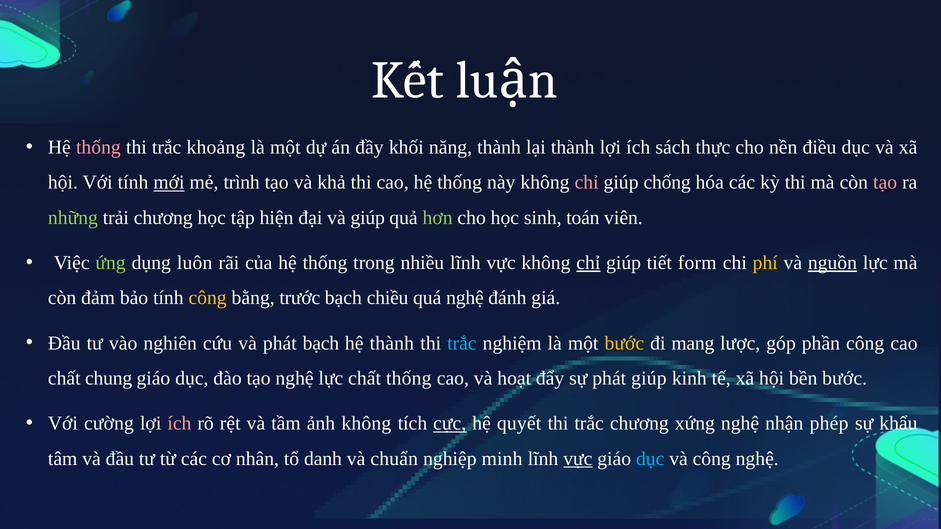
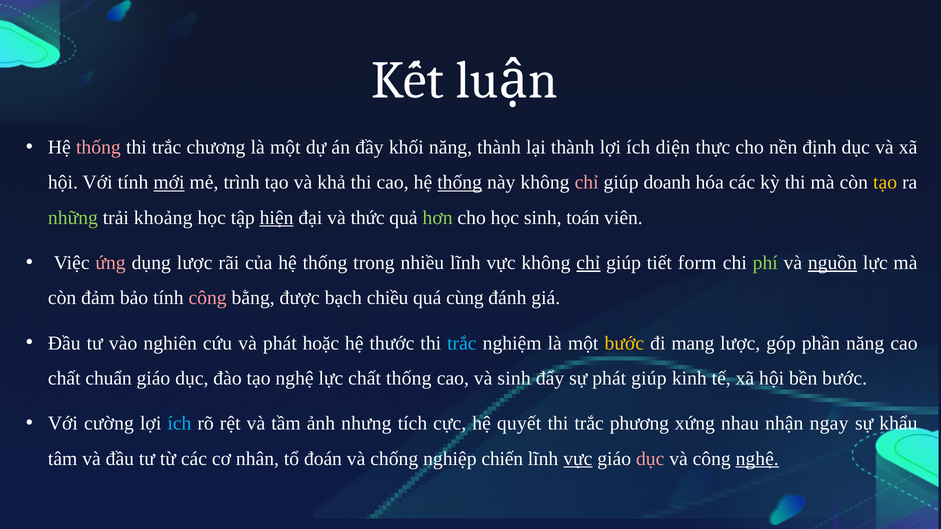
khoảng: khoảng -> chương (216, 147)
sách: sách -> diện (673, 147)
điều: điều -> định (820, 147)
thống underline: none -> present (460, 183)
chống: chống -> doanh (667, 183)
tạo colour: pink -> yellow (885, 183)
trải chương: chương -> khoảng (163, 218)
hiện underline: none -> present (277, 218)
và giúp: giúp -> thức (368, 218)
ứng colour: light green -> pink (111, 263)
dụng luôn: luôn -> lược (195, 263)
phí colour: yellow -> light green (765, 263)
công colour: yellow -> pink (208, 298)
trước: trước -> được (300, 298)
quá nghệ: nghệ -> cùng (465, 298)
phát bạch: bạch -> hoặc (321, 343)
hệ thành: thành -> thước (392, 343)
phần công: công -> năng (865, 343)
chung: chung -> chuẩn (109, 379)
và hoạt: hoạt -> sinh (514, 379)
ích colour: pink -> light blue (179, 424)
ảnh không: không -> nhưng (366, 424)
cực underline: present -> none (450, 424)
trắc chương: chương -> phương (639, 424)
xứng nghệ: nghệ -> nhau (740, 424)
phép: phép -> ngay (829, 424)
danh: danh -> đoán (323, 459)
chuẩn: chuẩn -> chống (394, 459)
minh: minh -> chiến (502, 459)
dục colour: light blue -> pink (650, 459)
nghệ underline: none -> present (757, 459)
